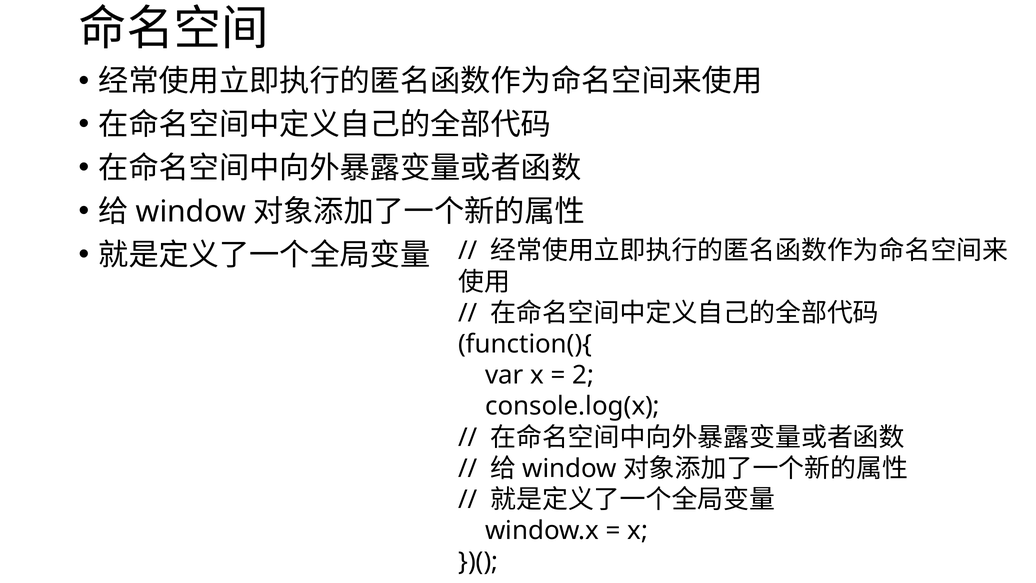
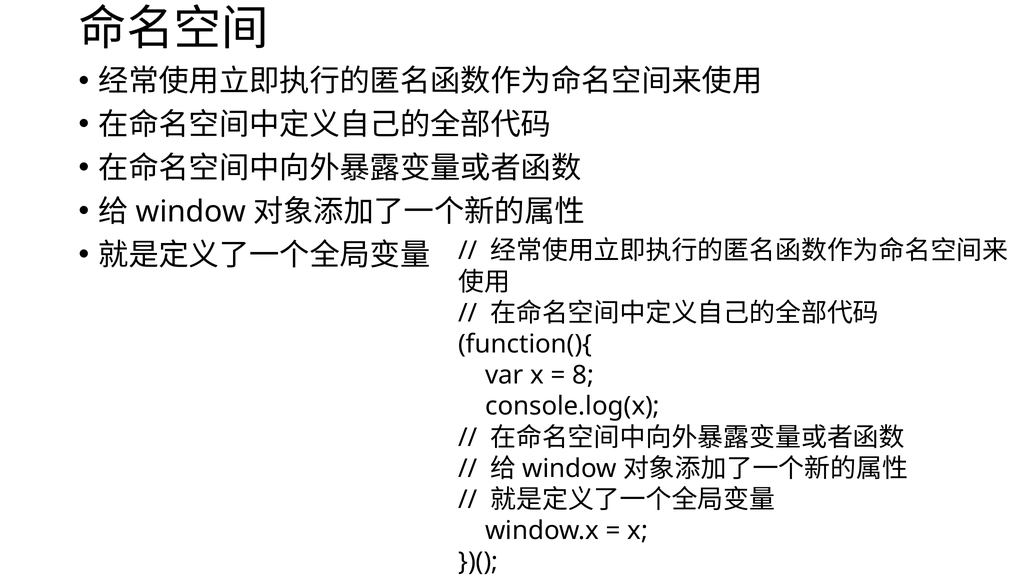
2: 2 -> 8 (583, 375)
